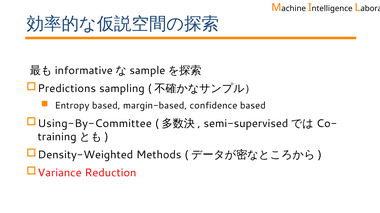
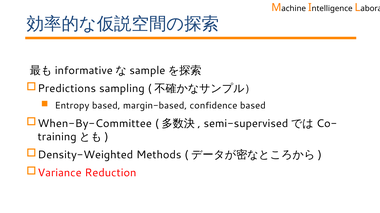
Using-By-Committee: Using-By-Committee -> When-By-Committee (95, 124)
